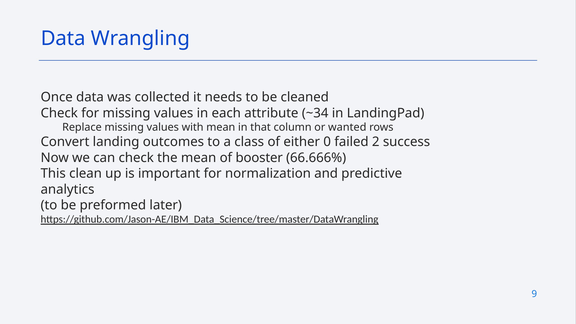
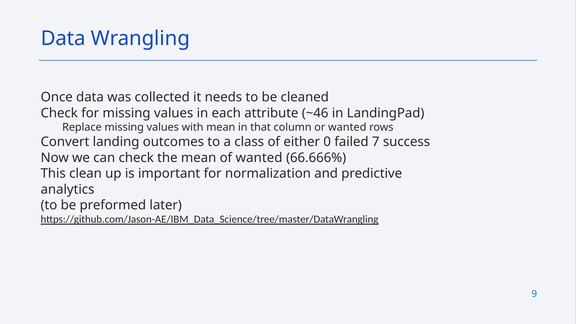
~34: ~34 -> ~46 (315, 113)
2: 2 -> 7 (376, 142)
of booster: booster -> wanted (259, 158)
